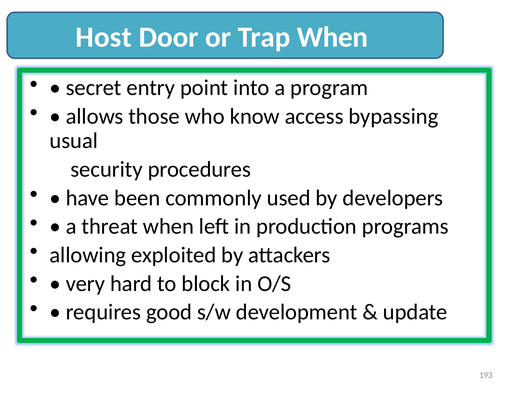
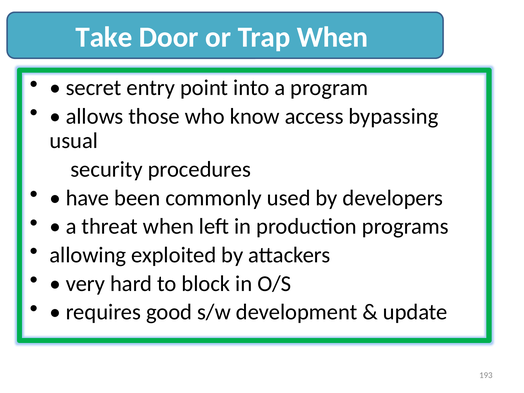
Host: Host -> Take (104, 37)
